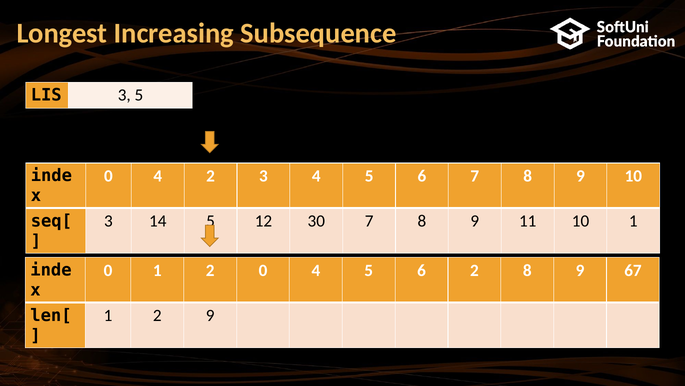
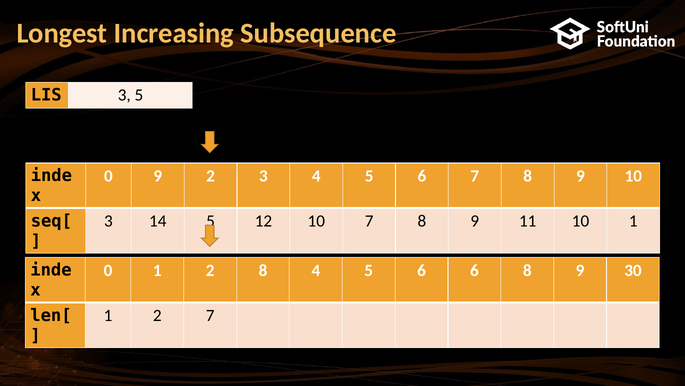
4: 4 -> 9 (158, 176)
12 30: 30 -> 10 (316, 221)
2 0: 0 -> 8 (263, 270)
6 2: 2 -> 6 (474, 270)
67: 67 -> 30 (633, 270)
2 9: 9 -> 7 (210, 315)
